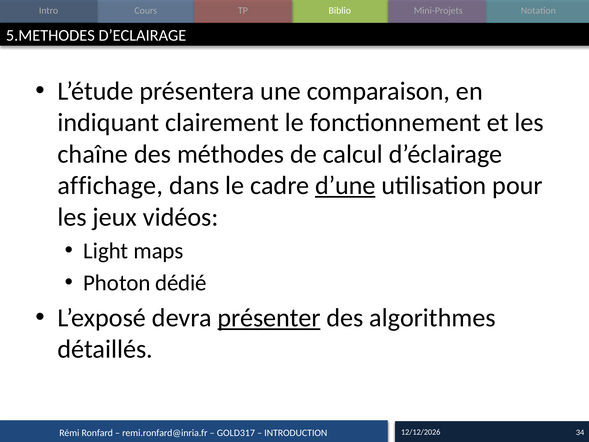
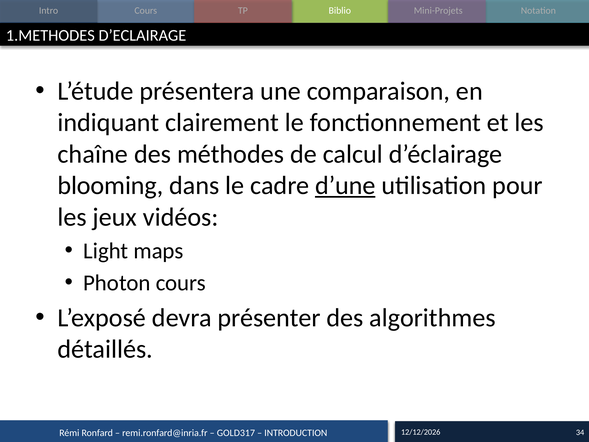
5.METHODES: 5.METHODES -> 1.METHODES (50, 35)
affichage: affichage -> blooming (110, 185)
Photon dédié: dédié -> cours (181, 283)
présenter underline: present -> none (269, 318)
